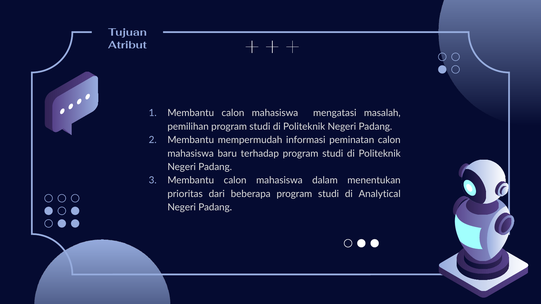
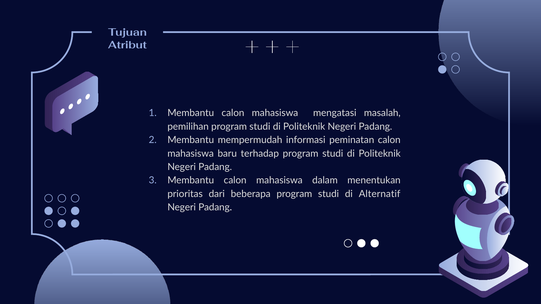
Analytical: Analytical -> Alternatif (380, 194)
